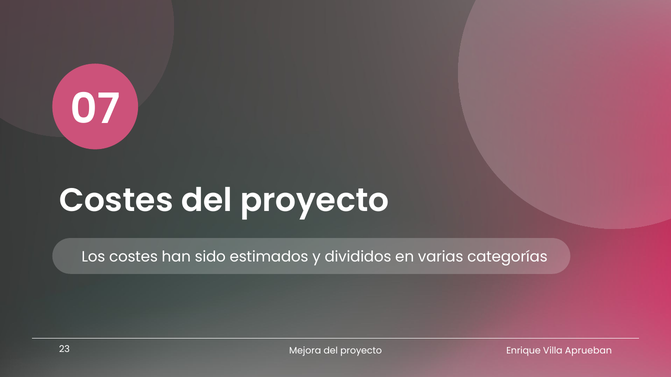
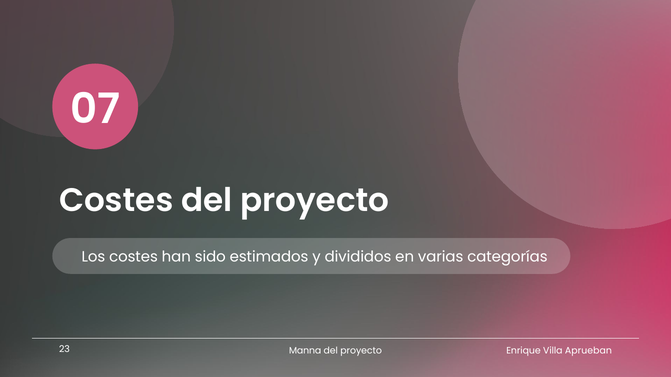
Mejora: Mejora -> Manna (305, 351)
